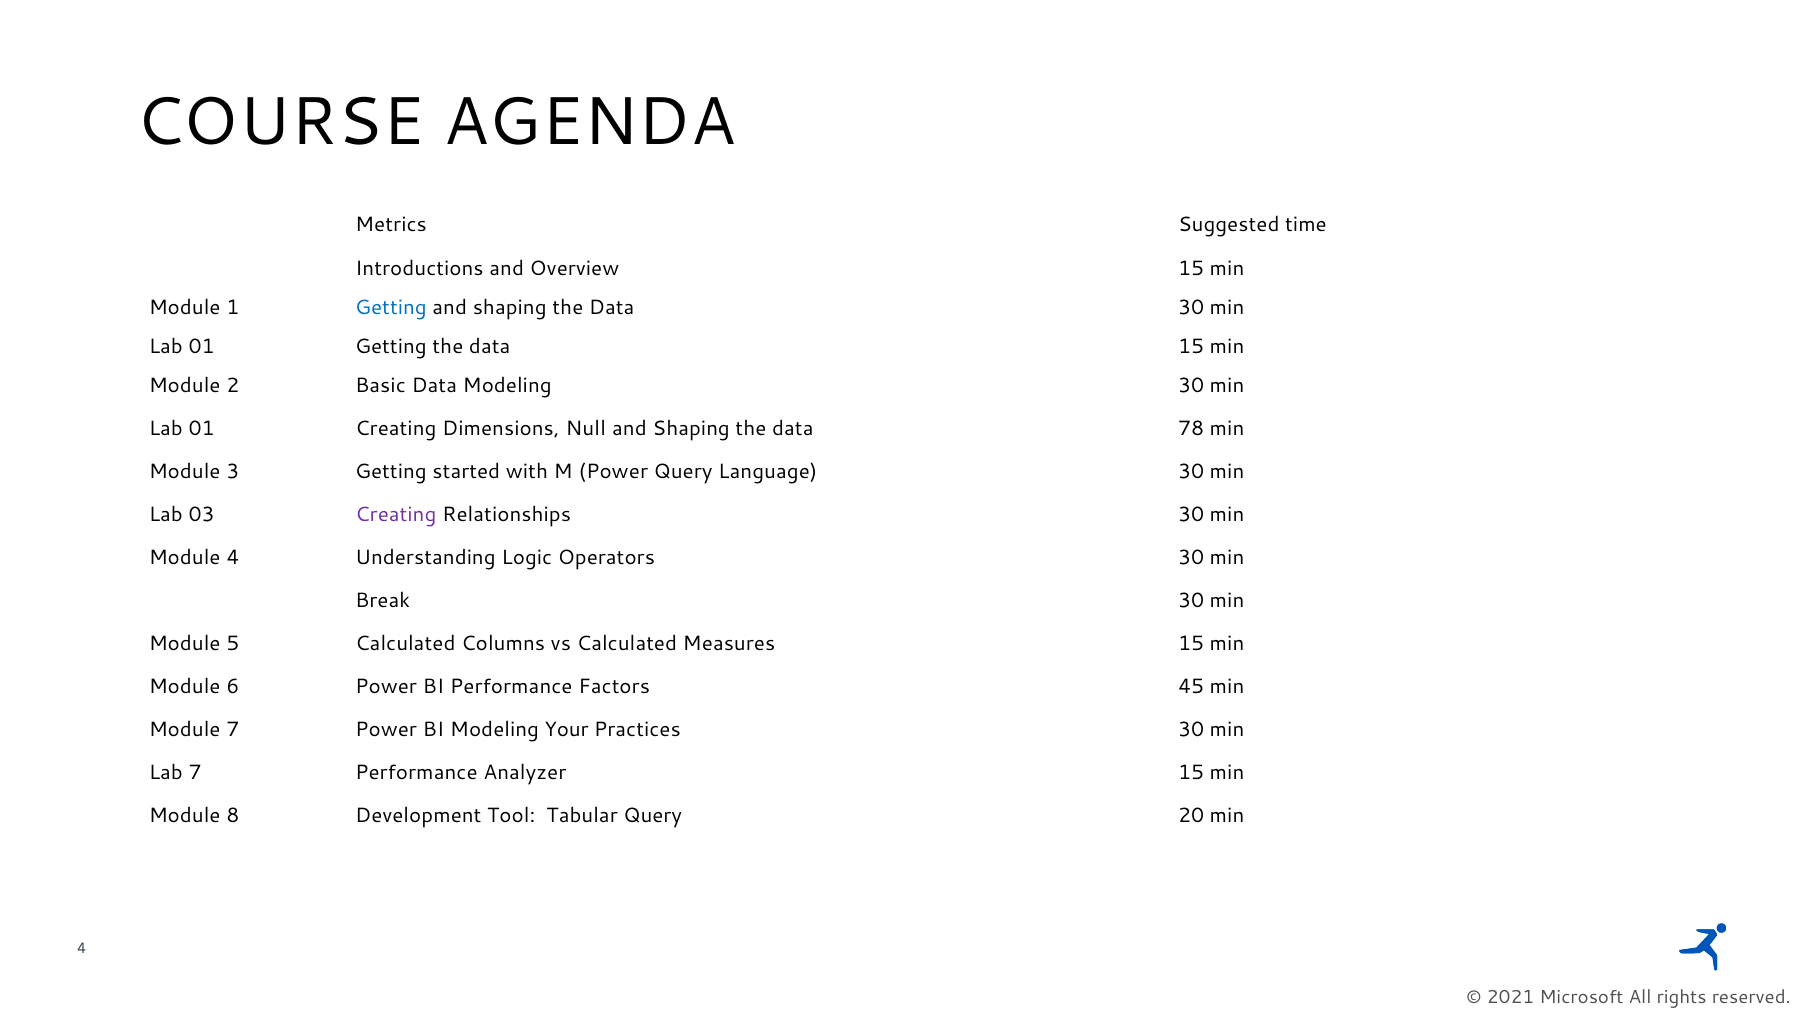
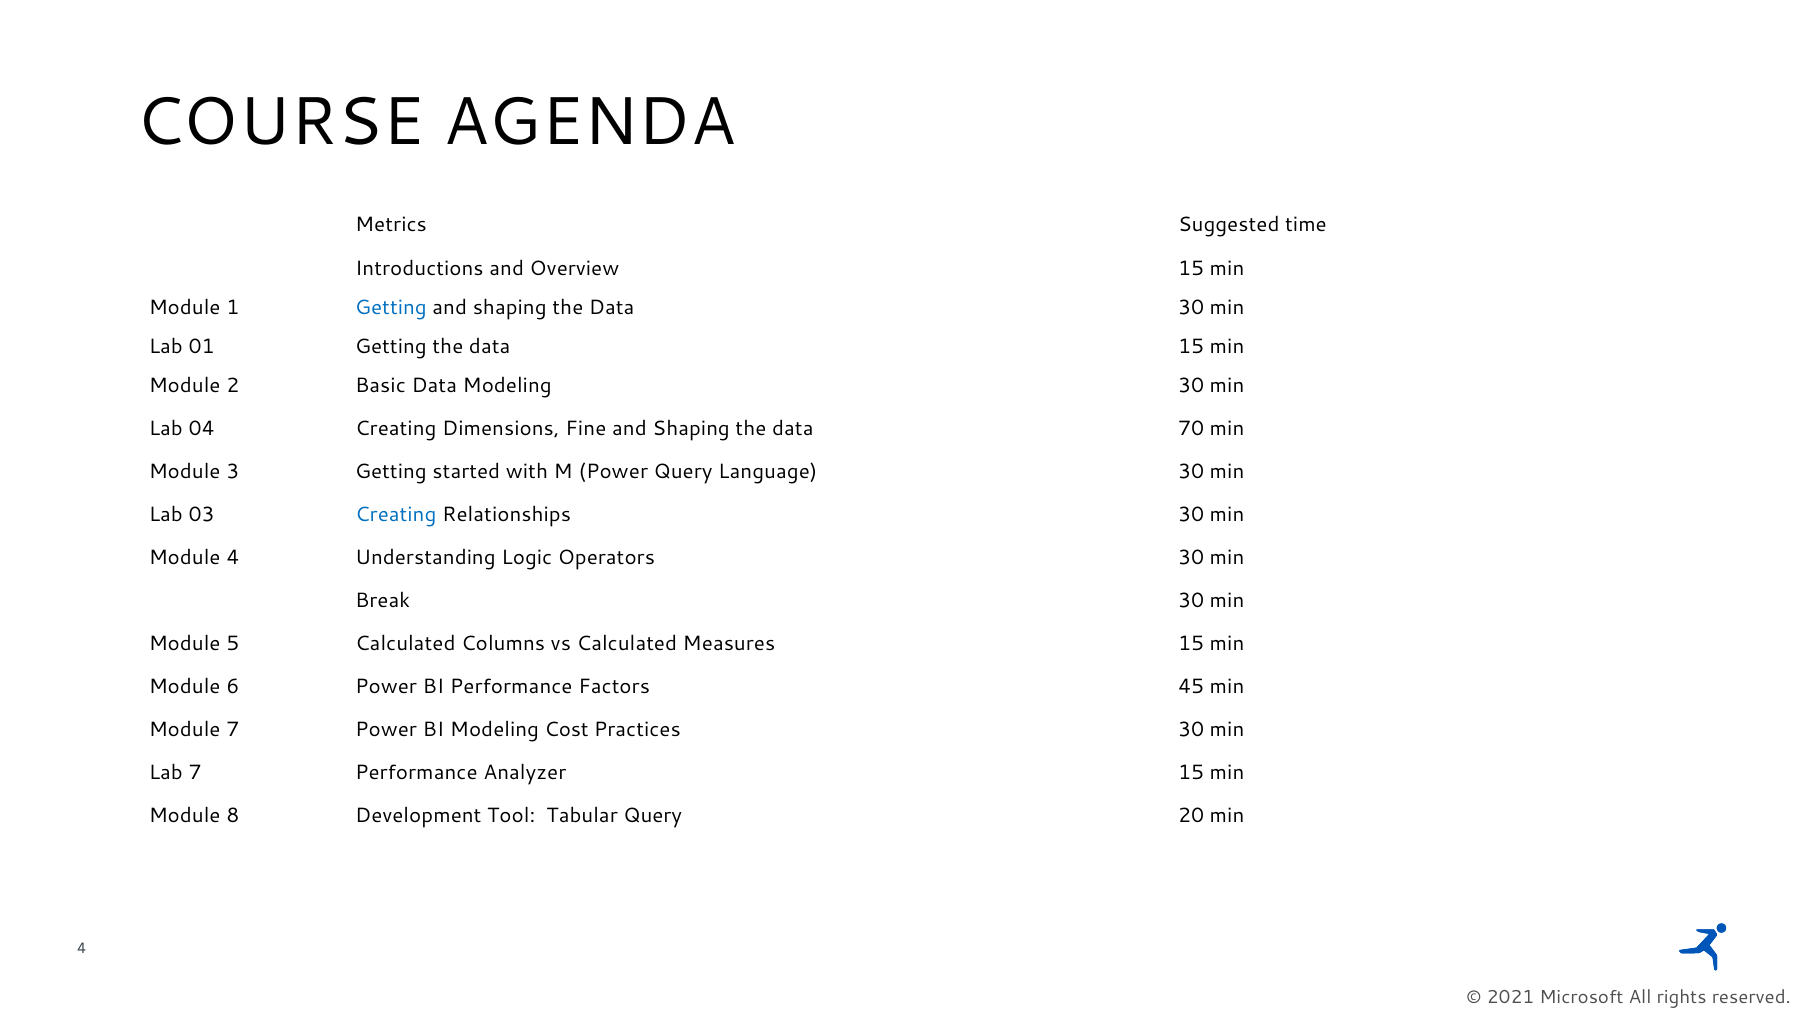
01: 01 -> 04 (202, 429)
Null: Null -> Fine (586, 429)
78: 78 -> 70 (1191, 429)
Creating colour: purple -> blue (396, 515)
Your: Your -> Cost (567, 730)
